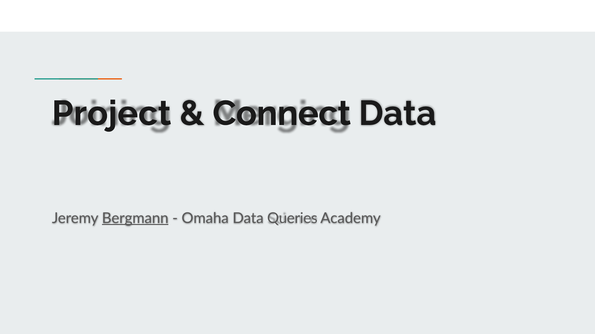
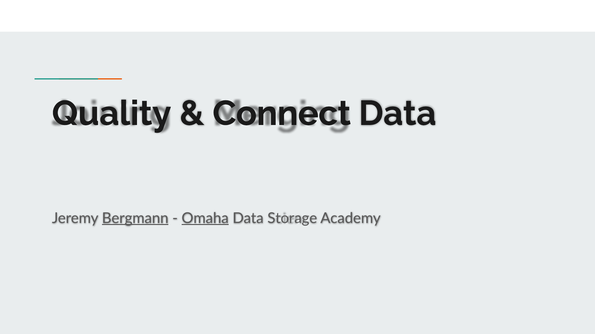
Project: Project -> Quality (112, 114)
Omaha underline: none -> present (205, 219)
Queries: Queries -> Storage (292, 219)
